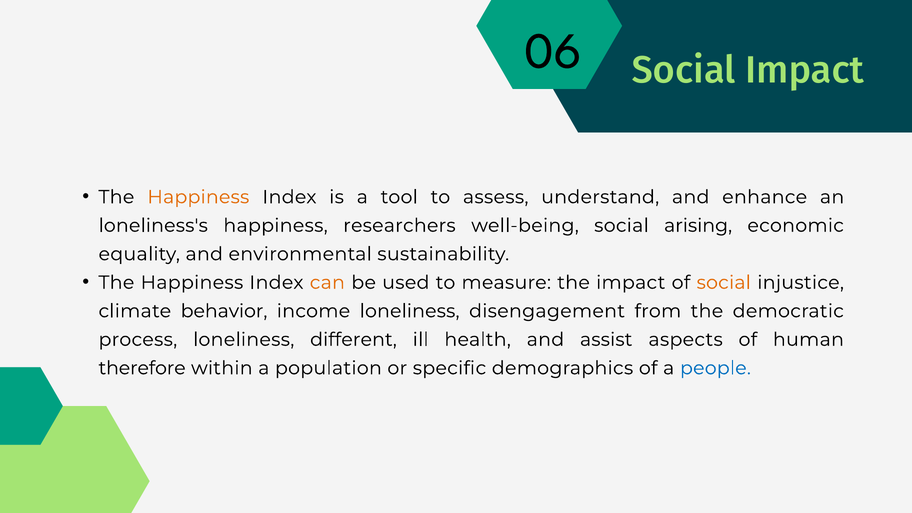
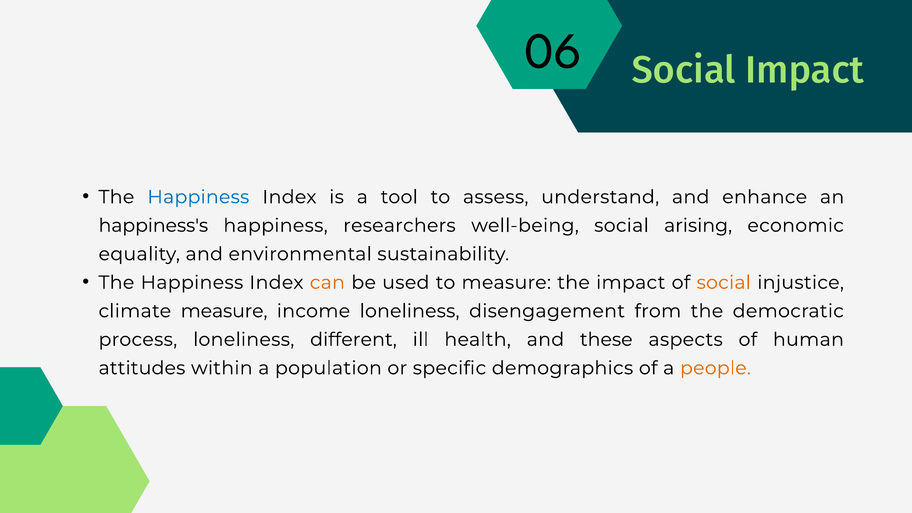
Happiness colour: orange -> blue (198, 197)
loneliness's: loneliness's -> happiness's (153, 226)
climate behavior: behavior -> measure (224, 311)
assist: assist -> these (606, 340)
therefore: therefore -> attitudes (142, 368)
people colour: blue -> orange (715, 368)
